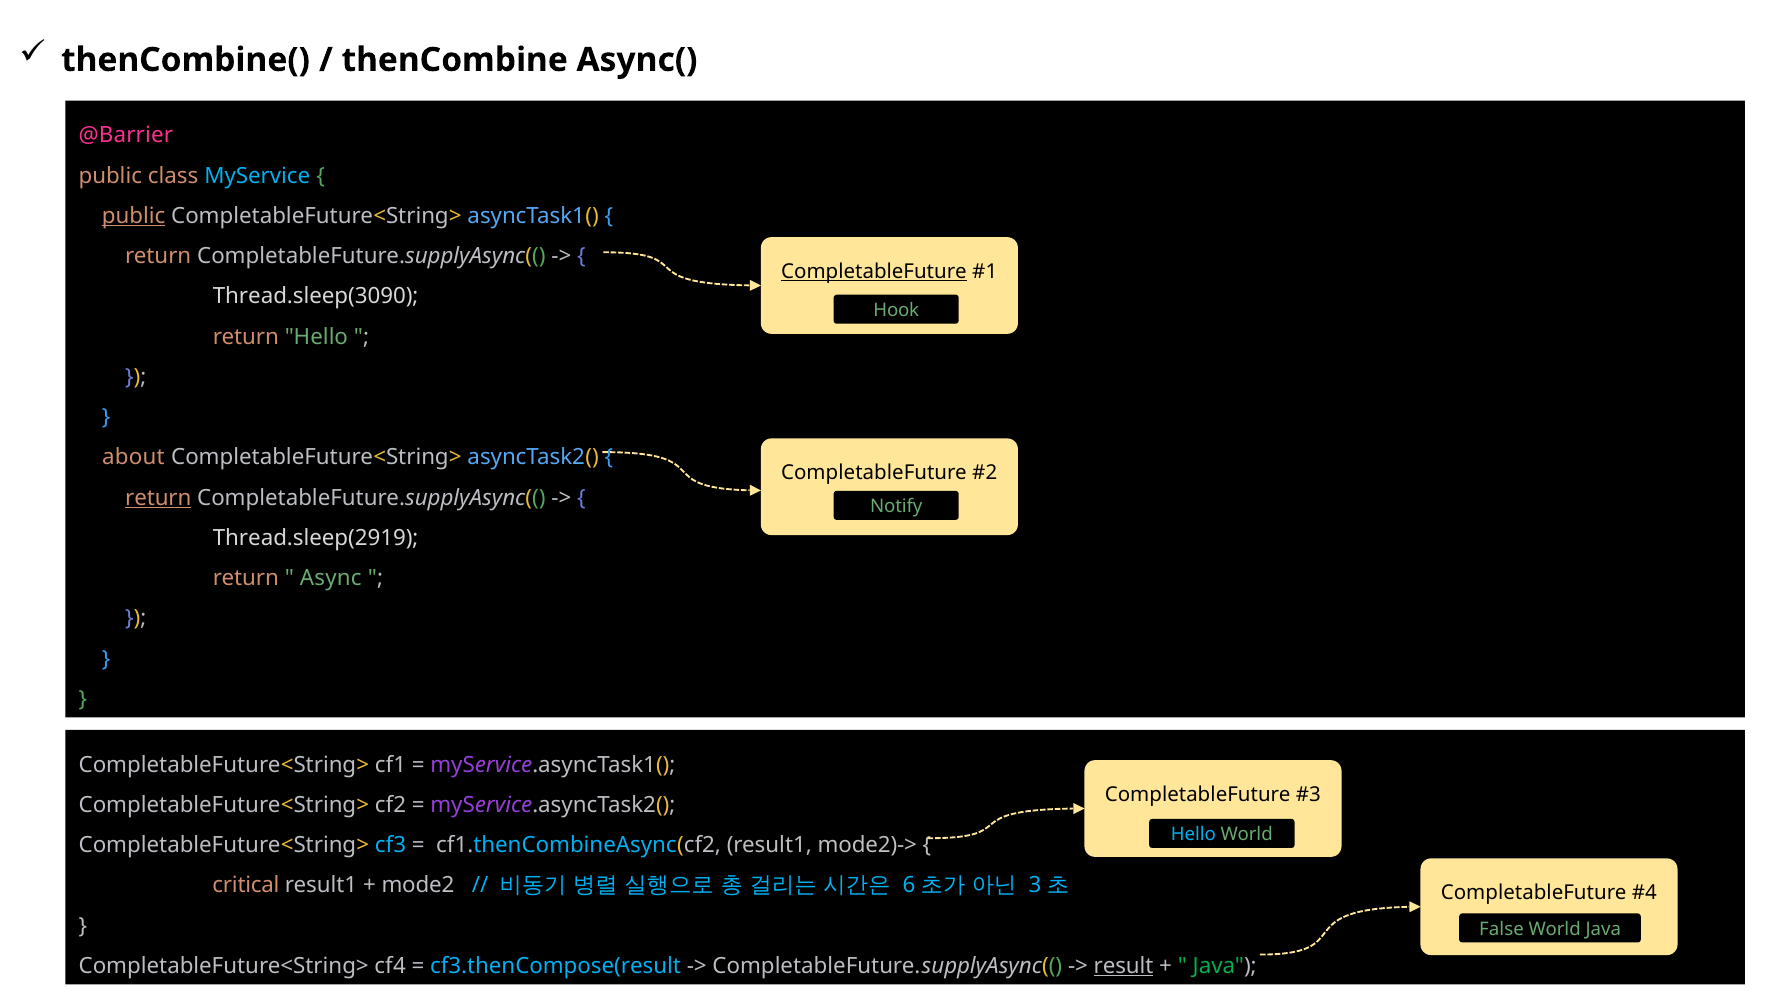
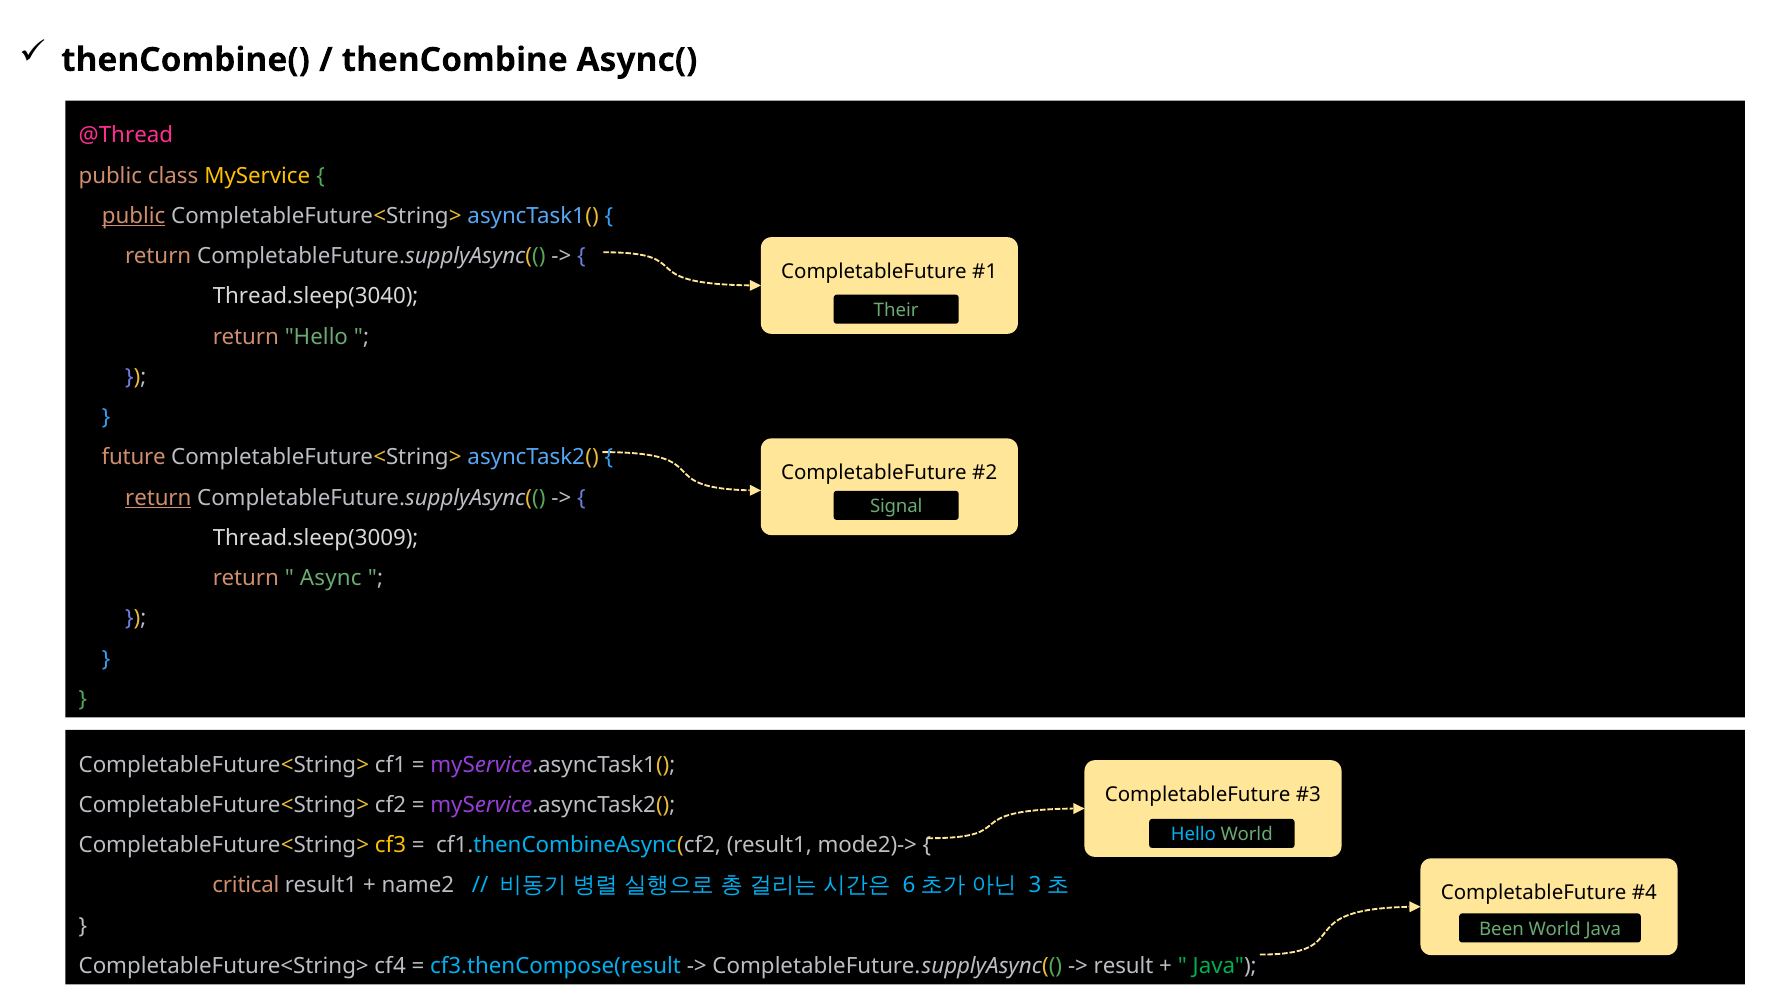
@Barrier: @Barrier -> @Thread (126, 136)
MyService colour: light blue -> yellow (257, 176)
CompletableFuture underline: present -> none (874, 272)
Thread.sleep(3090: Thread.sleep(3090 -> Thread.sleep(3040 (316, 297)
Hook: Hook -> Their (896, 311)
about: about -> future (134, 458)
Notify: Notify -> Signal (896, 507)
Thread.sleep(2919: Thread.sleep(2919 -> Thread.sleep(3009 (316, 538)
cf3 colour: light blue -> yellow (391, 846)
mode2: mode2 -> name2 (418, 886)
False: False -> Been (1501, 929)
result underline: present -> none (1124, 966)
